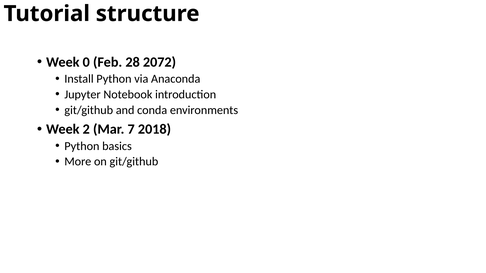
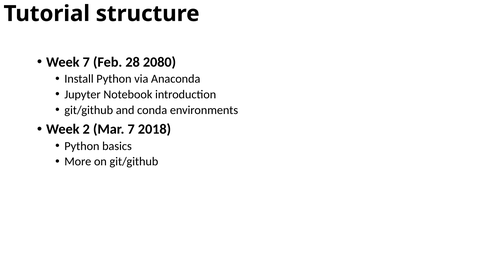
Week 0: 0 -> 7 (86, 62)
2072: 2072 -> 2080 (159, 62)
